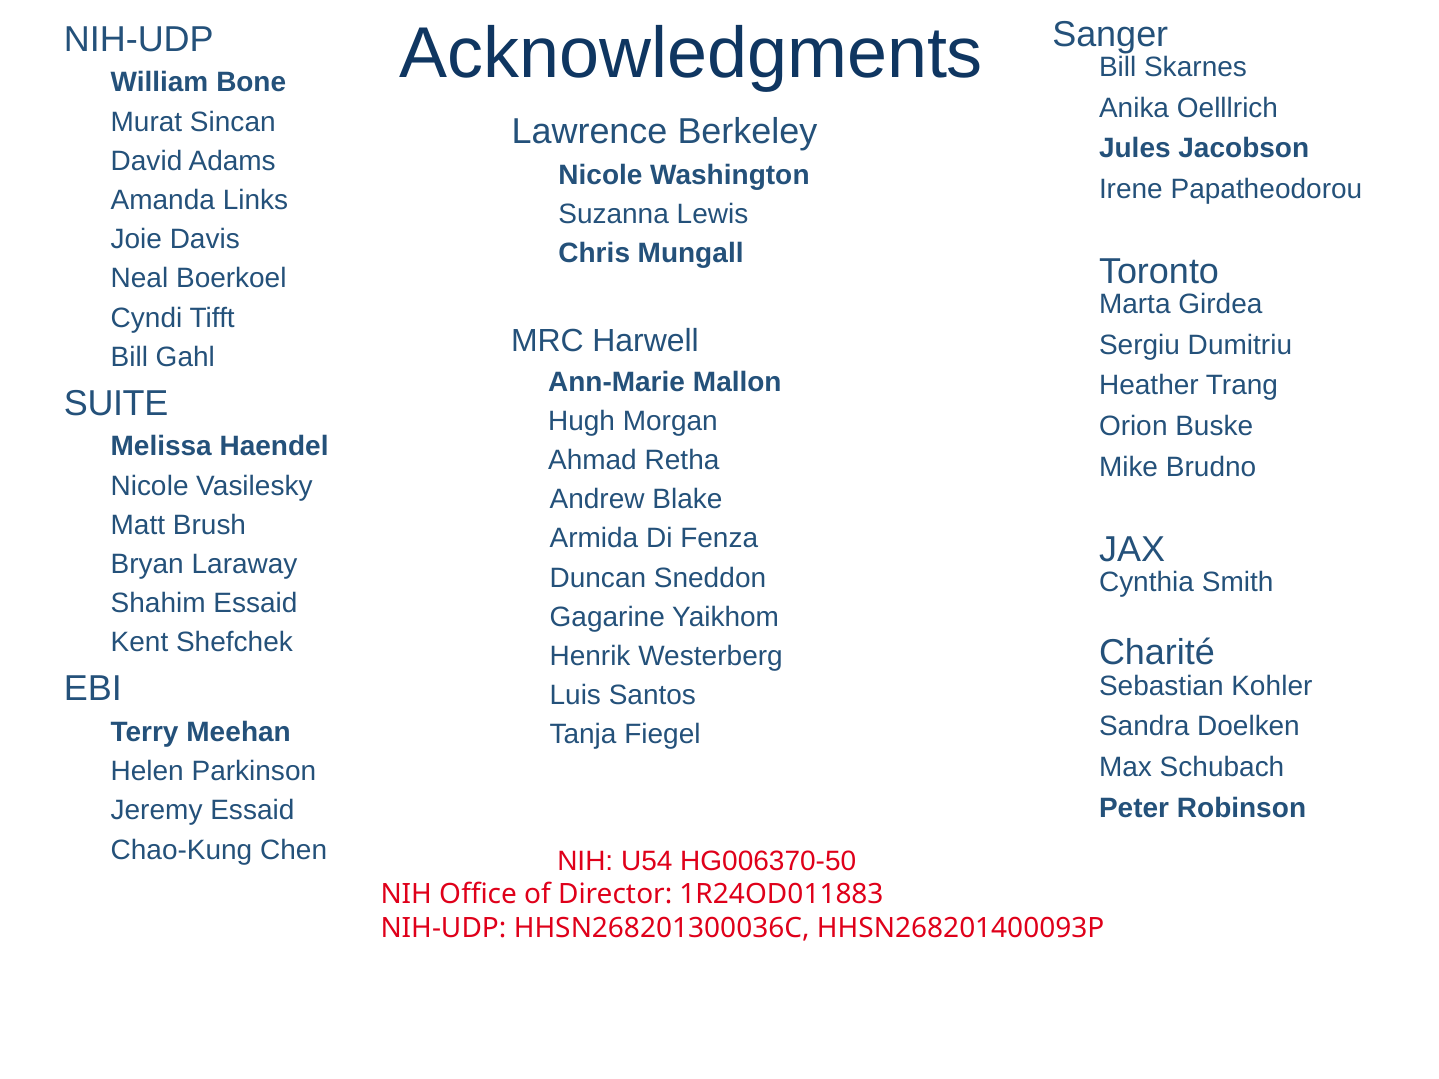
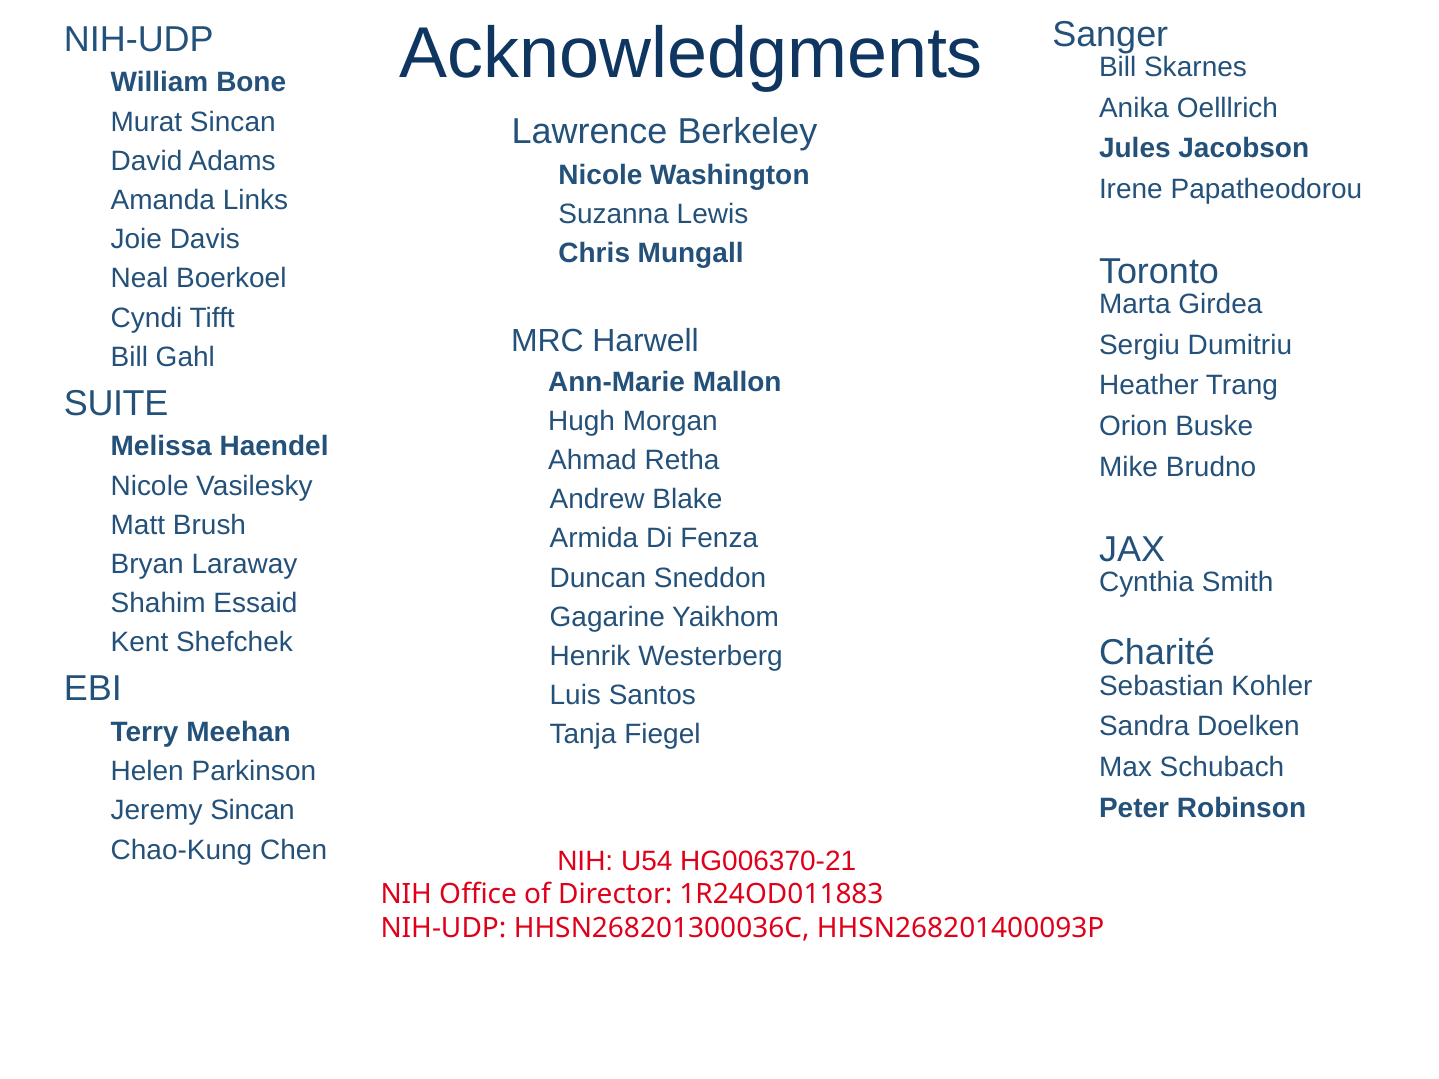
Jeremy Essaid: Essaid -> Sincan (253, 811)
HG006370-50: HG006370-50 -> HG006370-21 (768, 861)
